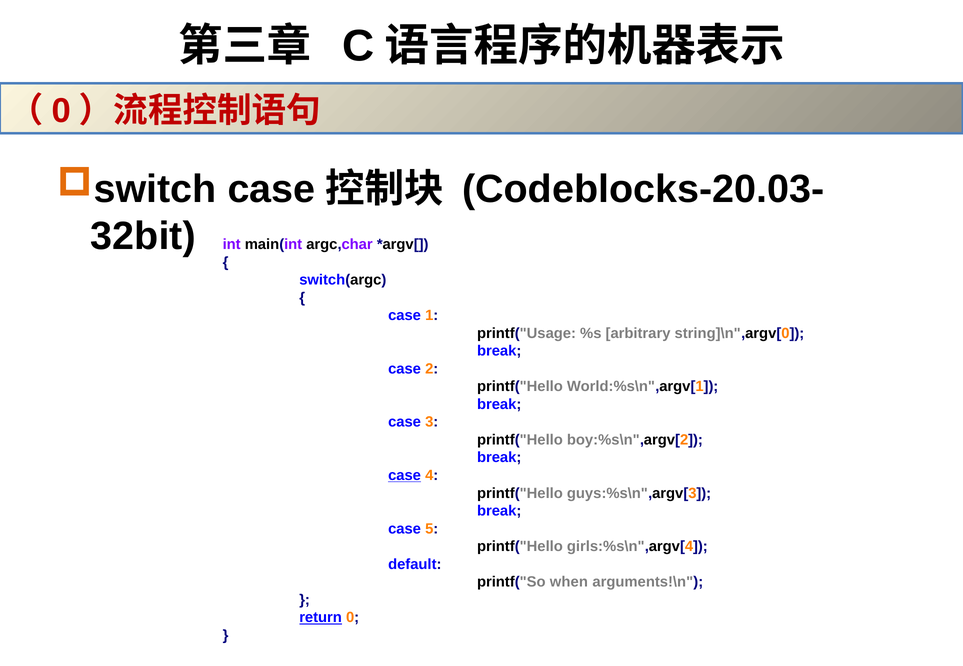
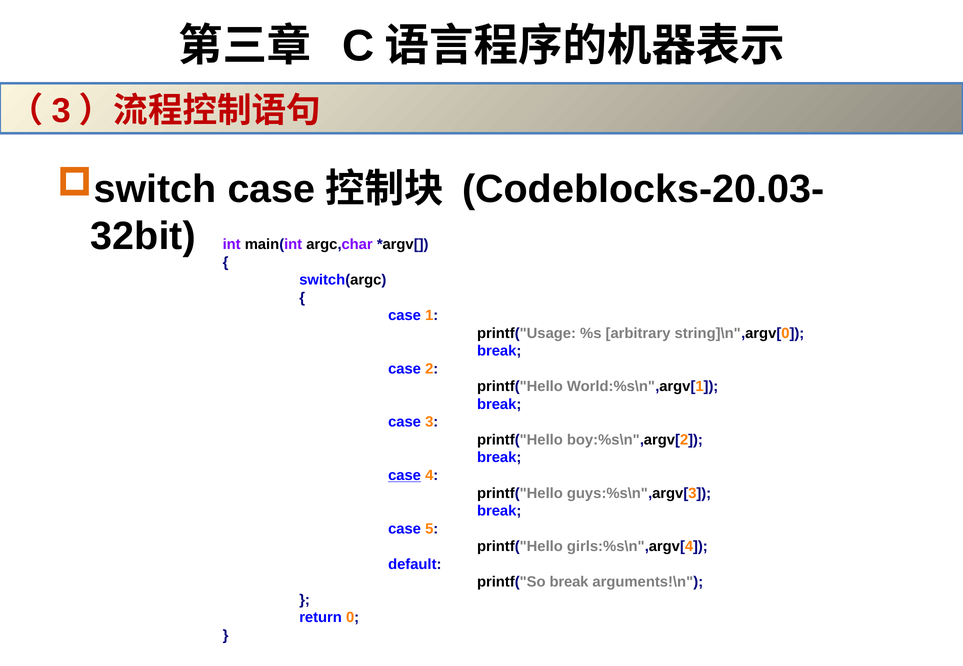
0: 0 -> 3 (61, 111)
printf("So when: when -> break (569, 583)
return underline: present -> none (321, 618)
